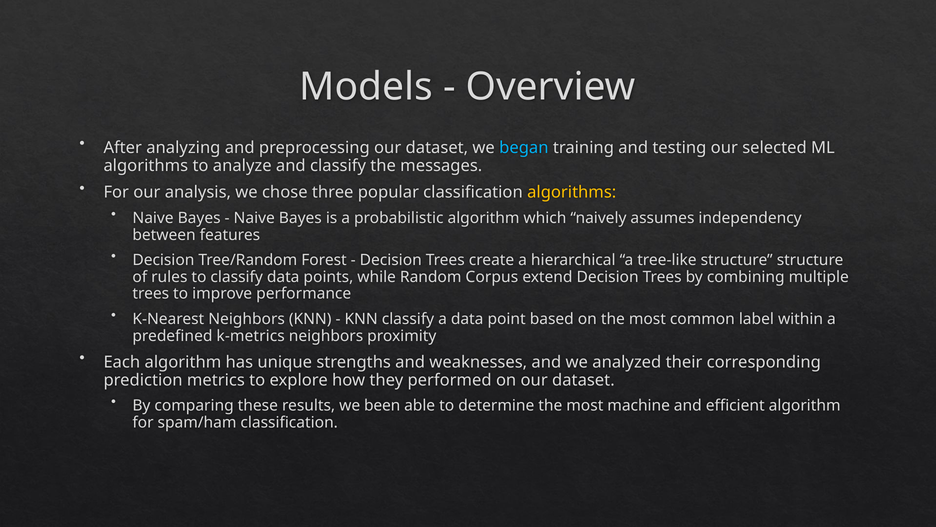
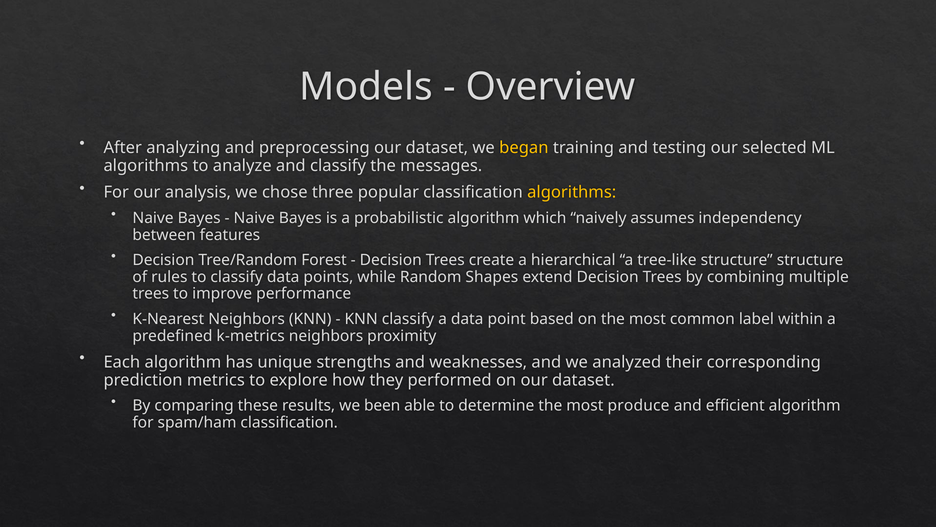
began colour: light blue -> yellow (524, 148)
Corpus: Corpus -> Shapes (492, 277)
machine: machine -> produce (639, 405)
